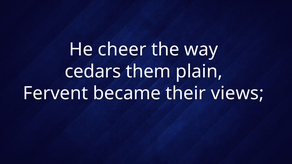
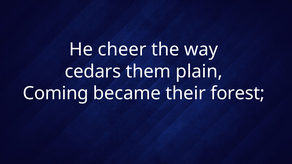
Fervent: Fervent -> Coming (56, 93)
views: views -> forest (238, 93)
